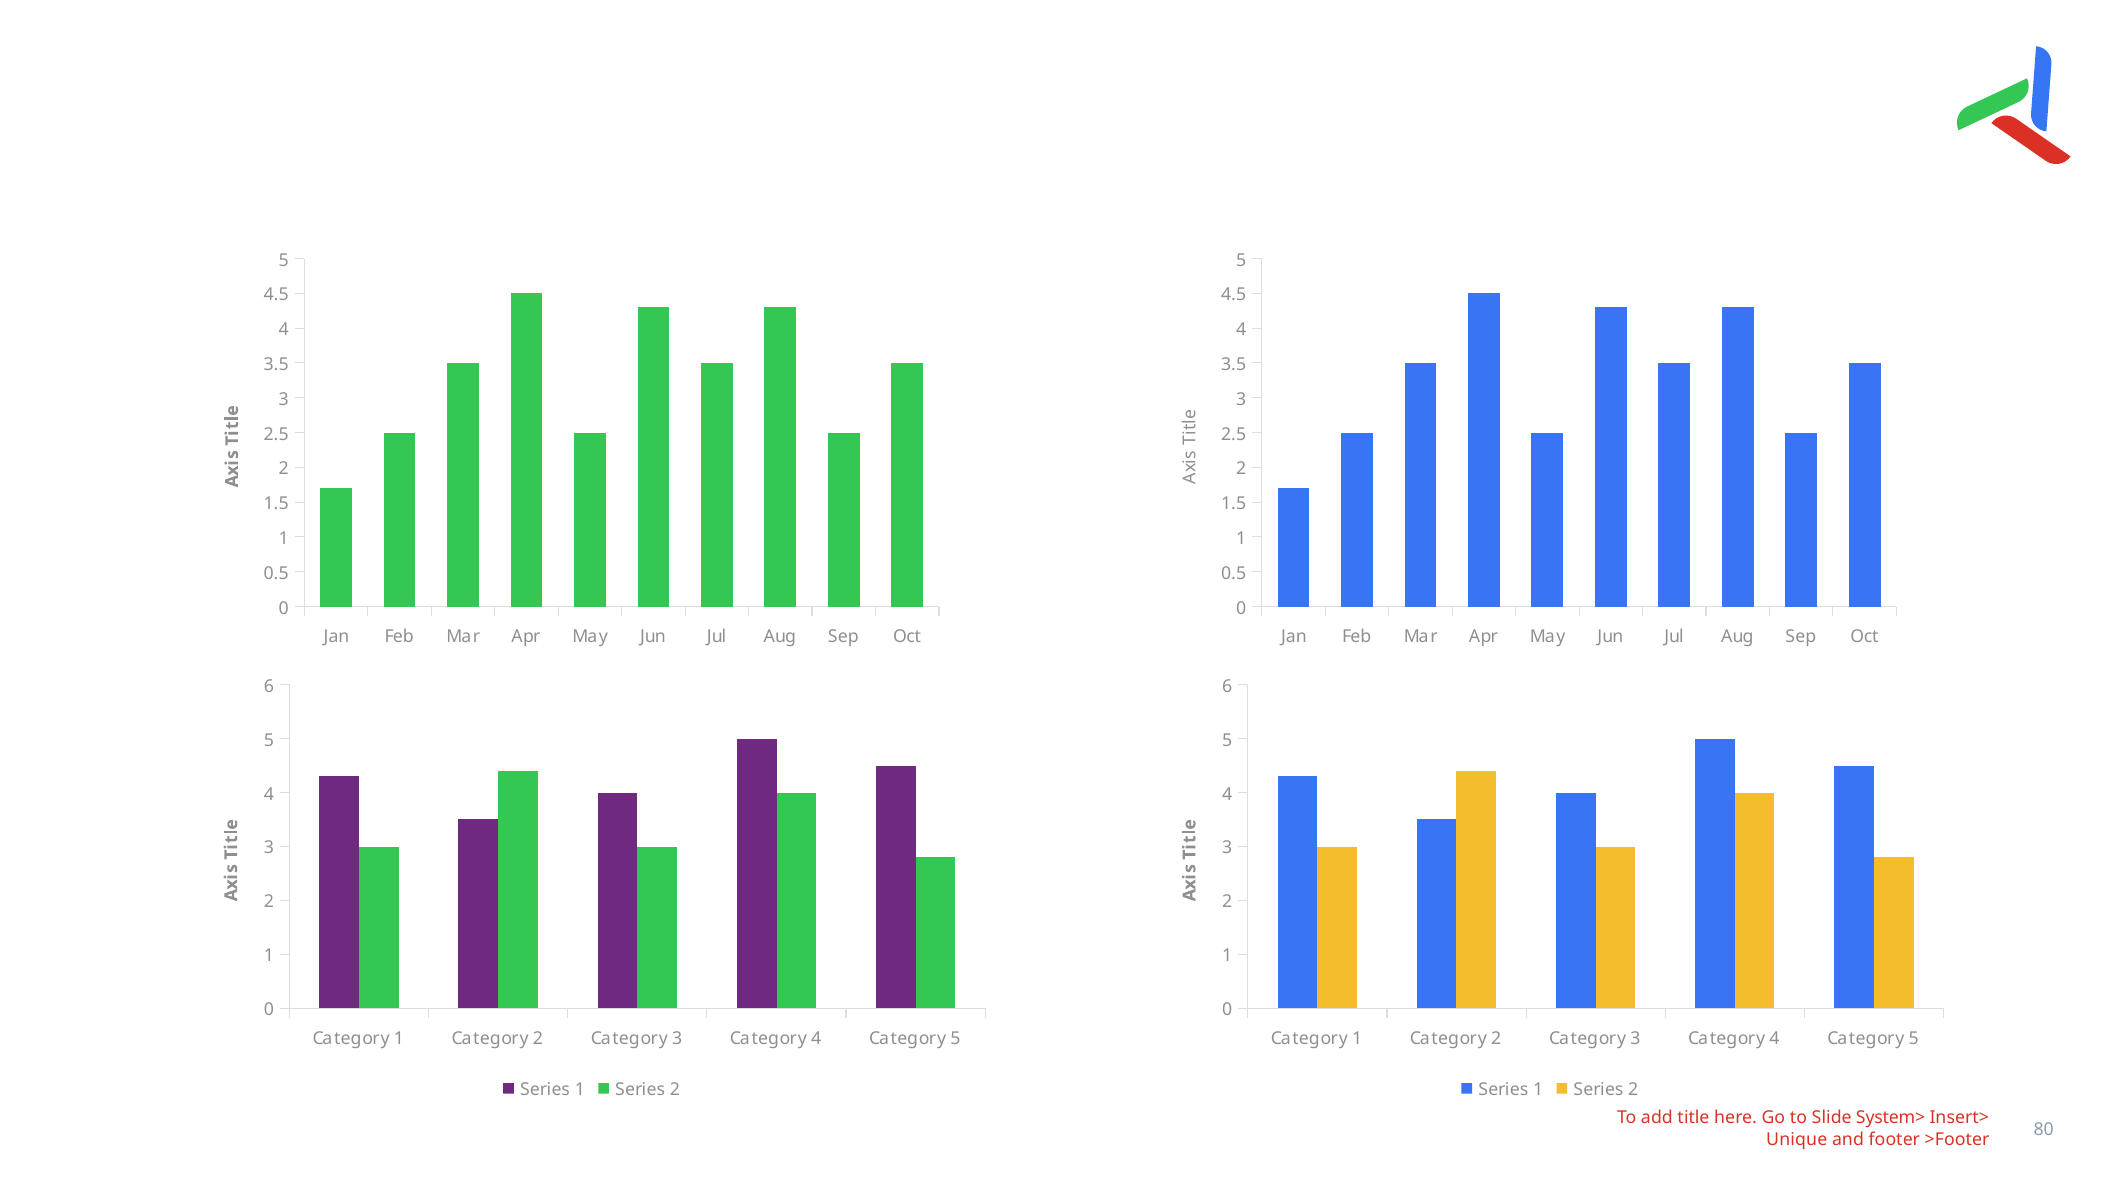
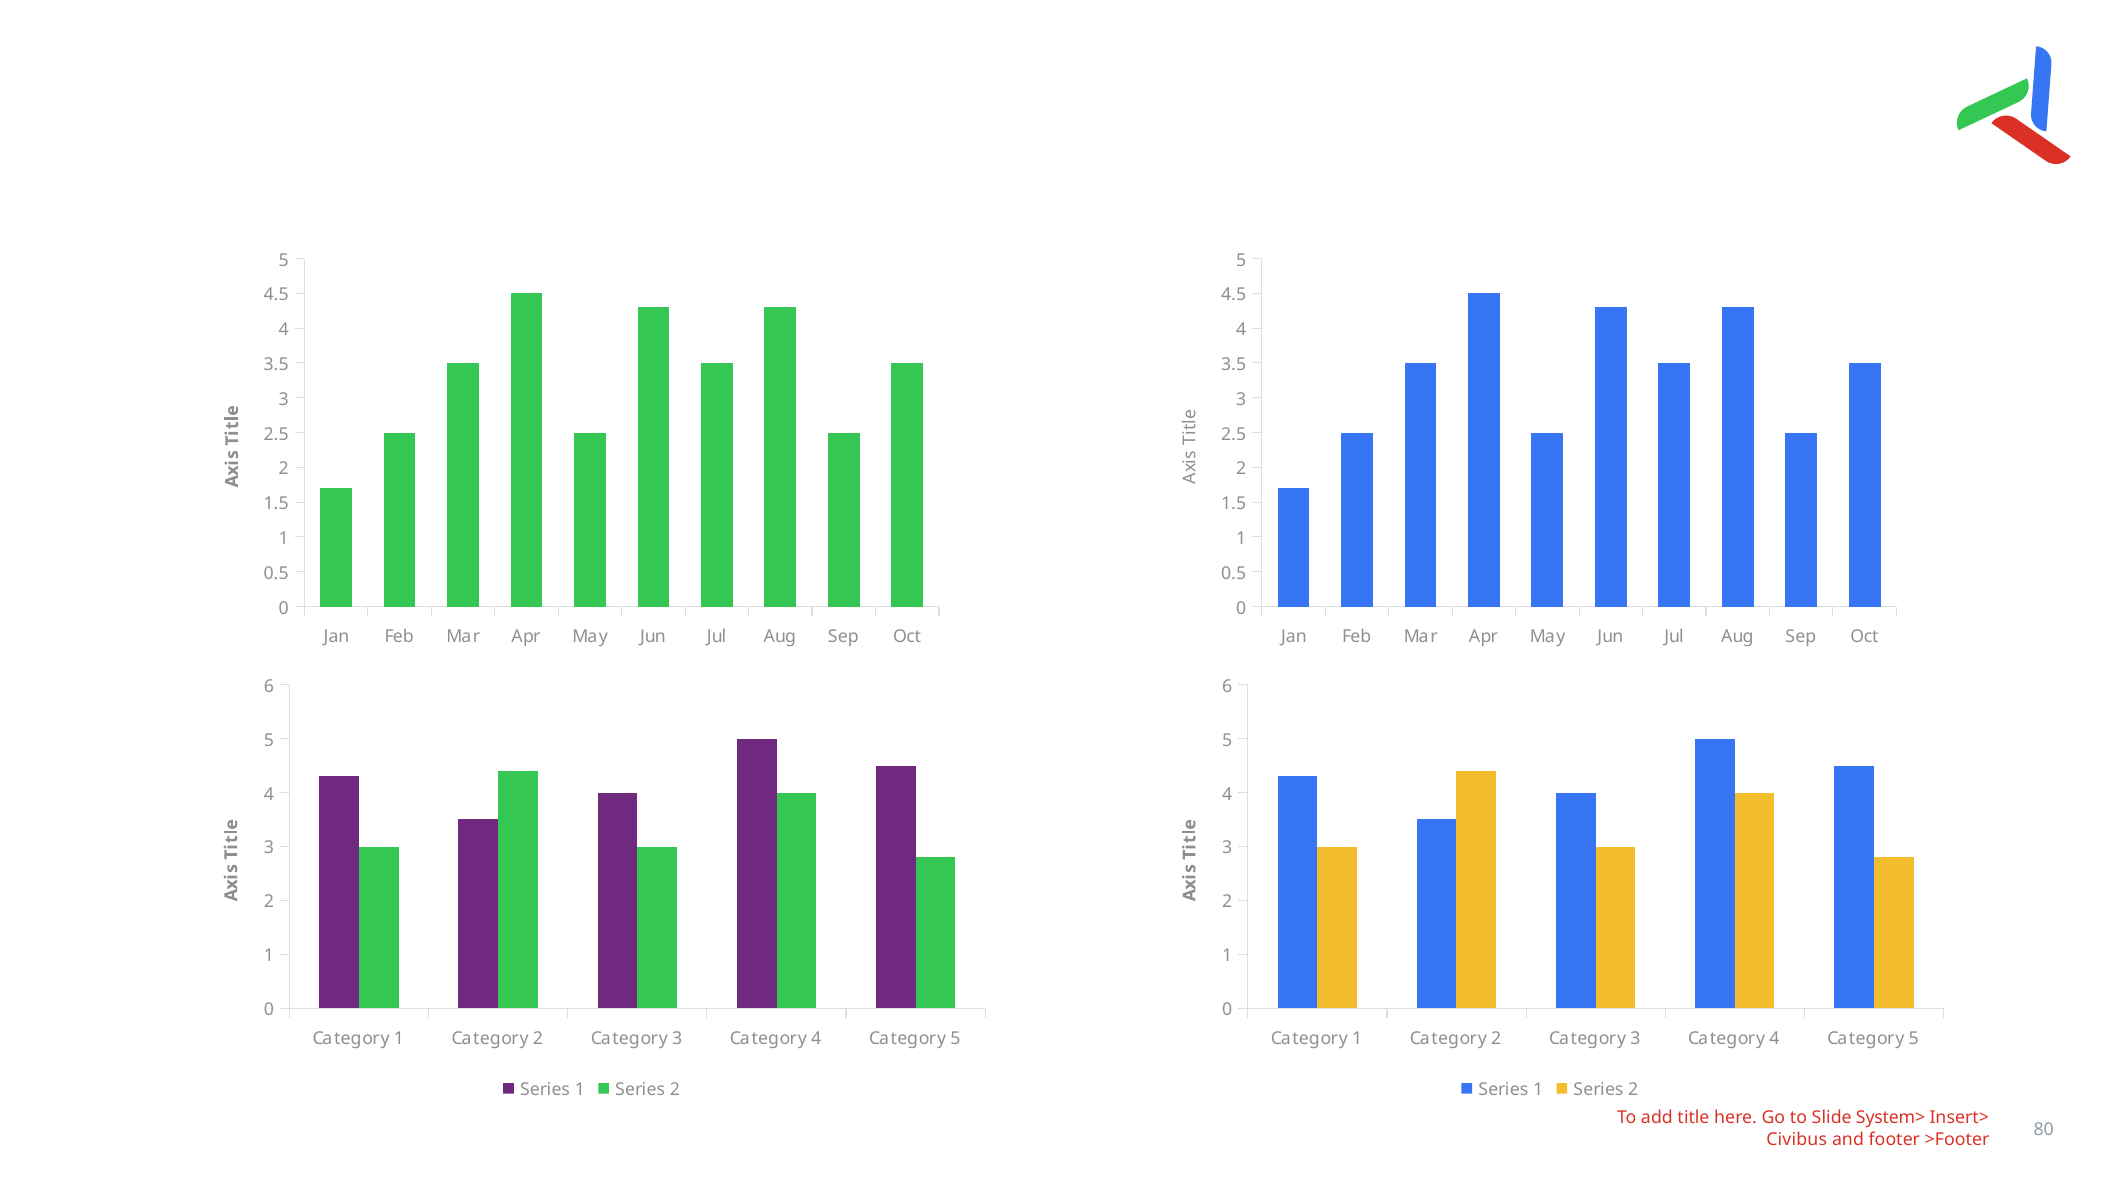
Unique: Unique -> Civibus (1797, 1139)
